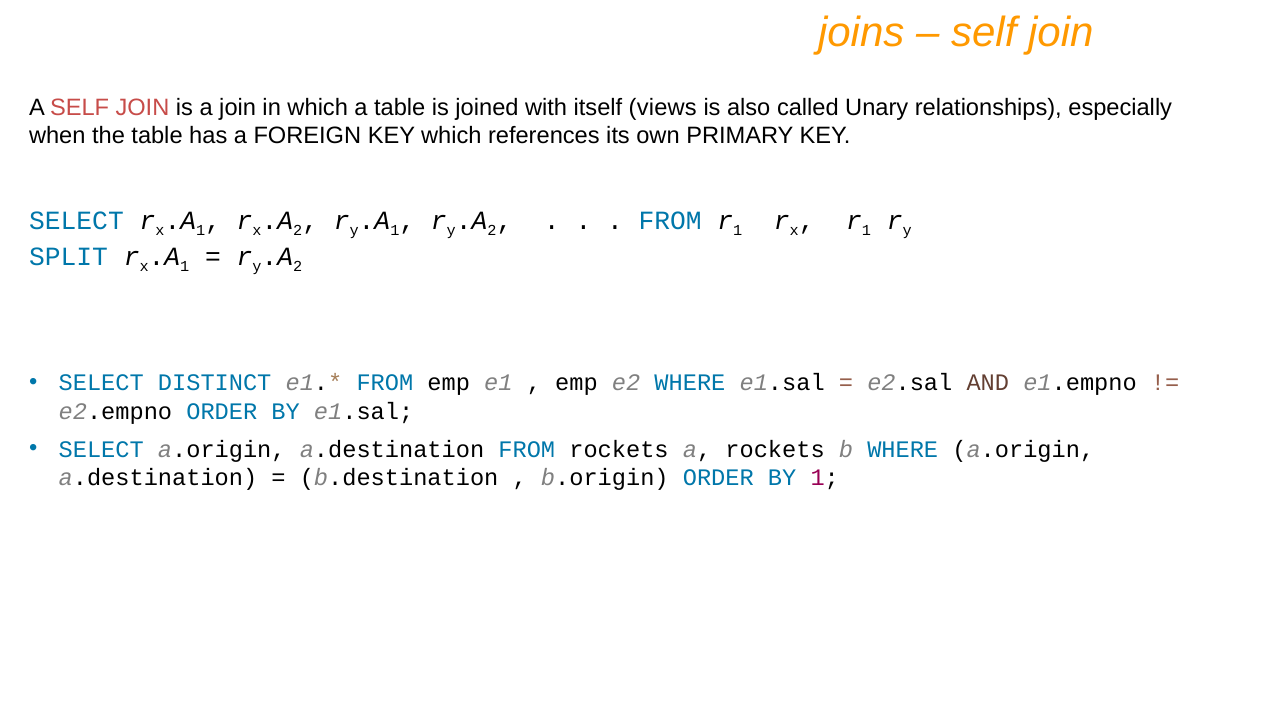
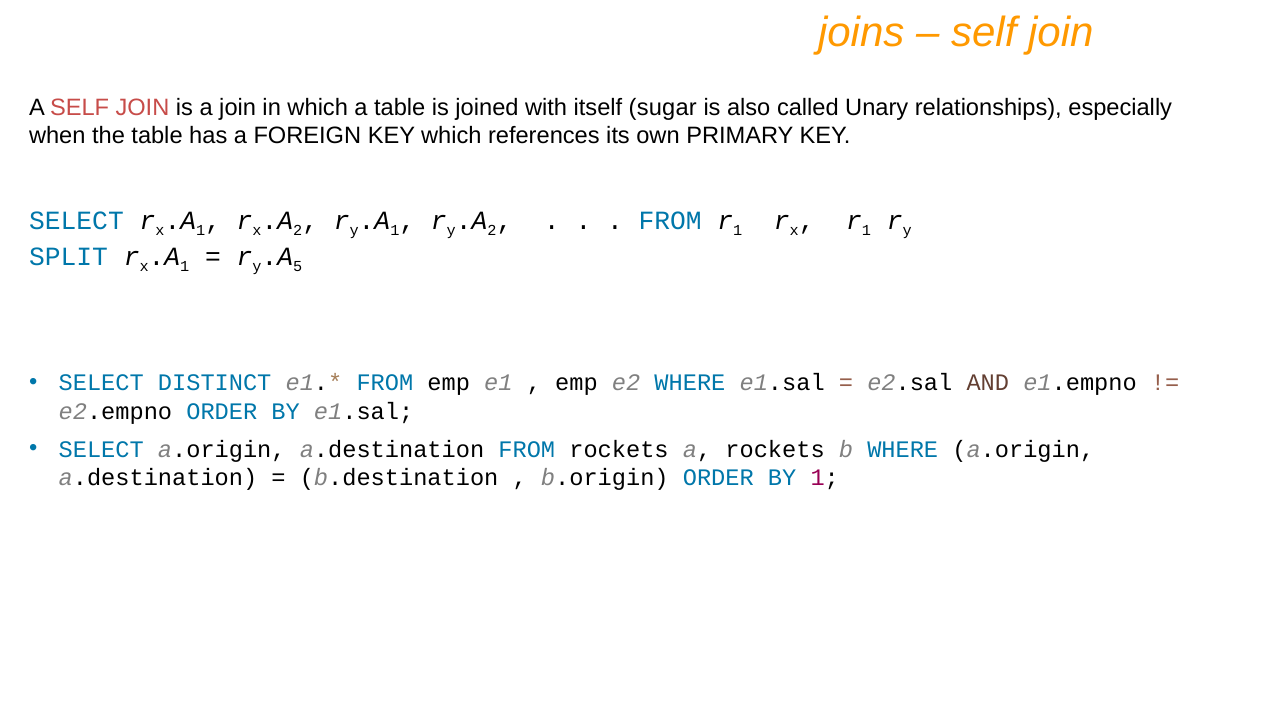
views: views -> sugar (663, 107)
2: 2 -> 5 (298, 267)
